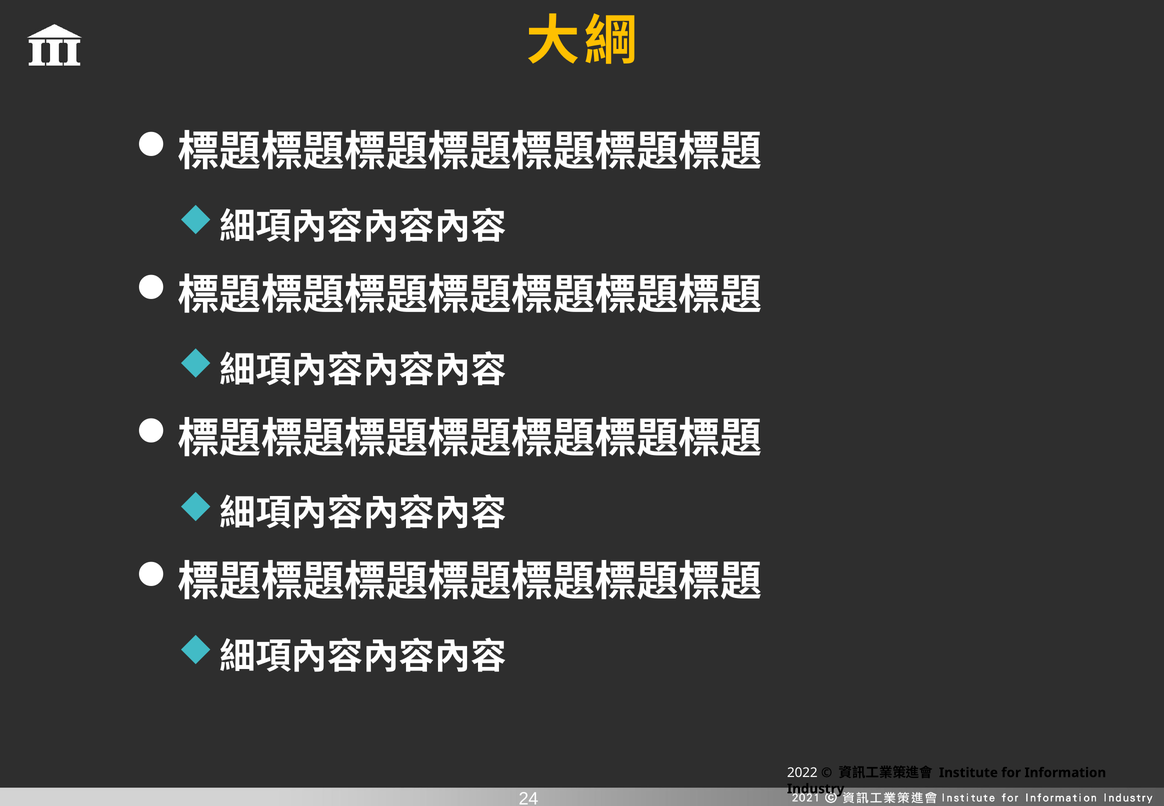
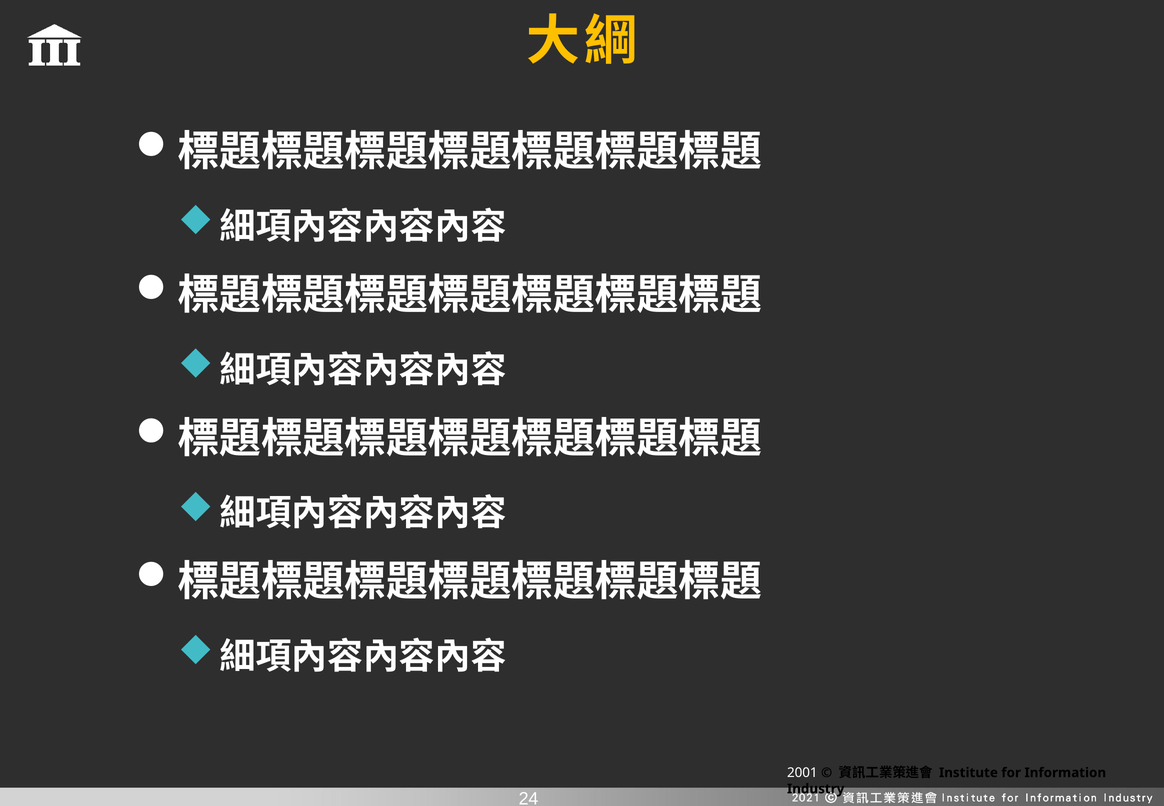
2022: 2022 -> 2001 (802, 773)
